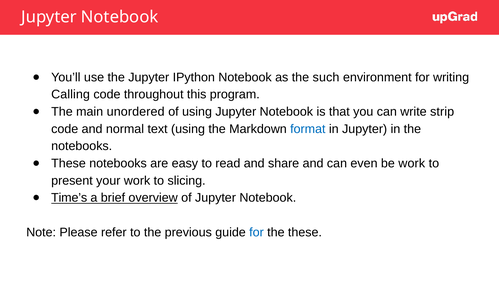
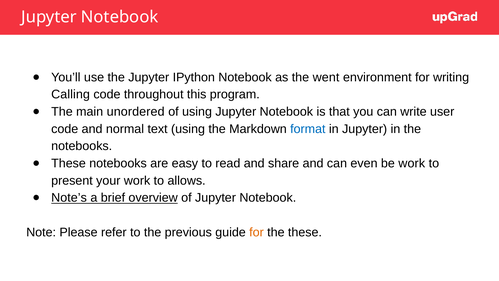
such: such -> went (326, 77)
strip: strip -> user (442, 112)
slicing: slicing -> allows (187, 180)
Time’s: Time’s -> Note’s (69, 198)
for colour: blue -> orange (257, 232)
